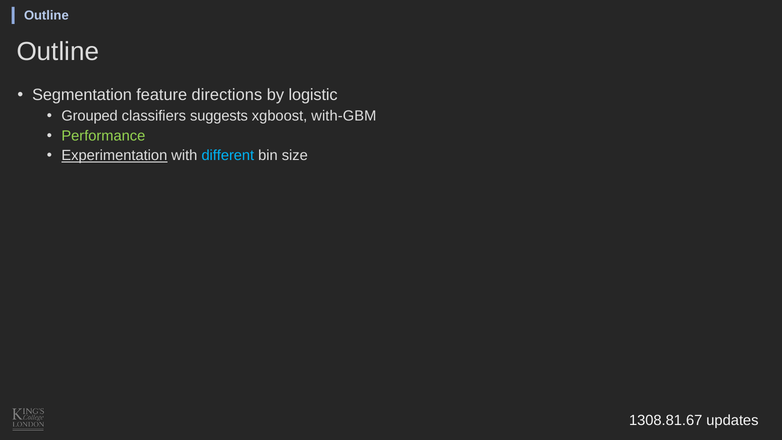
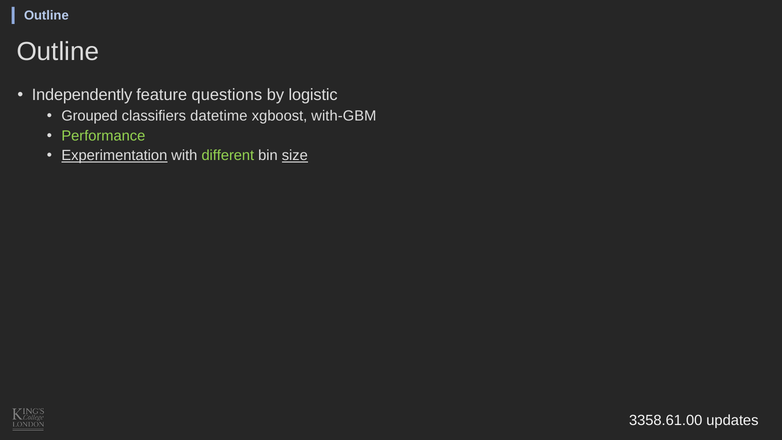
Segmentation: Segmentation -> Independently (82, 95)
directions: directions -> questions (227, 95)
suggests: suggests -> datetime (219, 116)
different colour: light blue -> light green (228, 156)
size underline: none -> present (295, 156)
1308.81.67: 1308.81.67 -> 3358.61.00 (666, 420)
